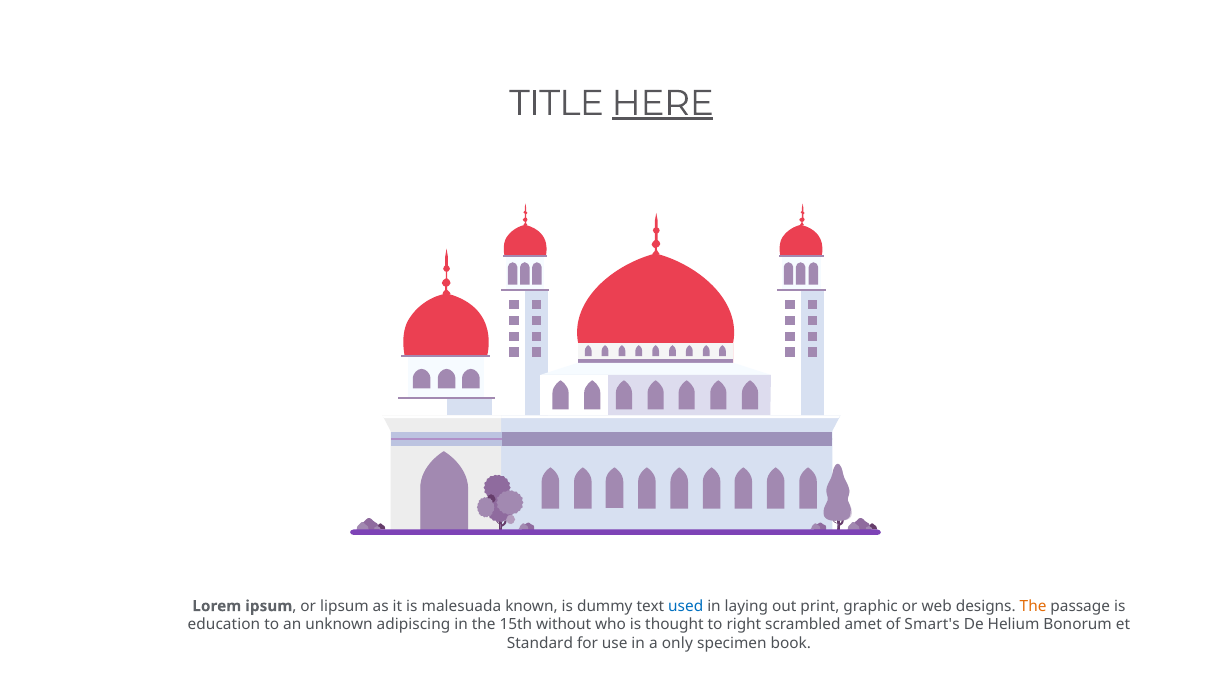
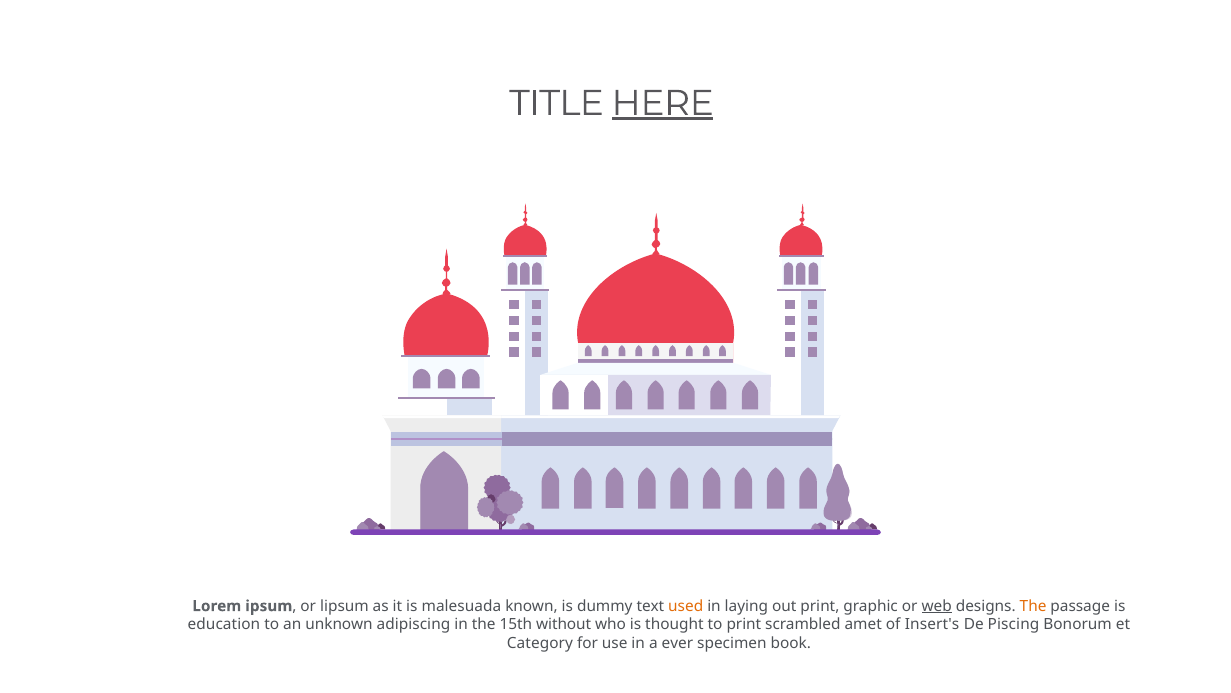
used colour: blue -> orange (686, 606)
web underline: none -> present (937, 606)
to right: right -> print (744, 624)
Smart's: Smart's -> Insert's (932, 624)
Helium: Helium -> Piscing (1014, 624)
Standard: Standard -> Category (540, 643)
only: only -> ever (677, 643)
